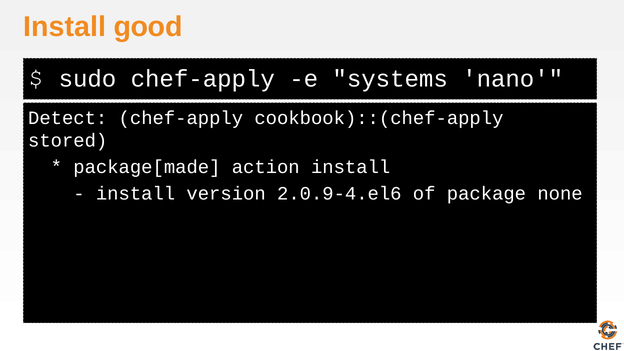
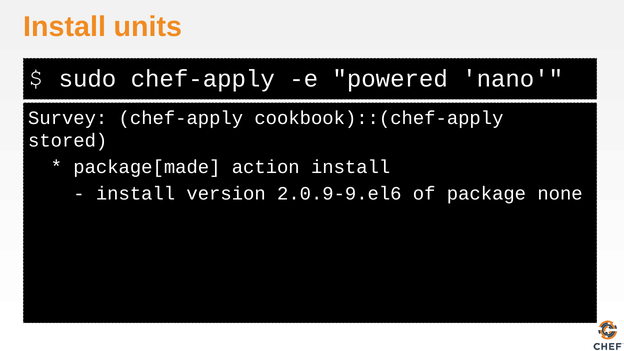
good: good -> units (148, 27)
systems: systems -> powered (390, 79)
Detect: Detect -> Survey (68, 118)
2.0.9-4.el6: 2.0.9-4.el6 -> 2.0.9-9.el6 (339, 194)
